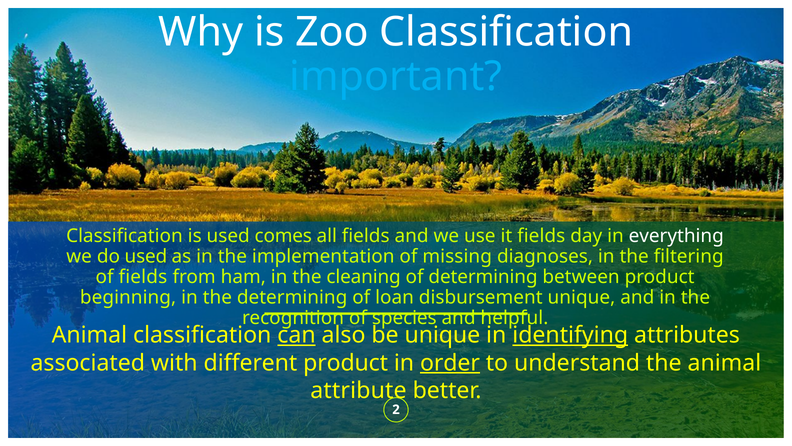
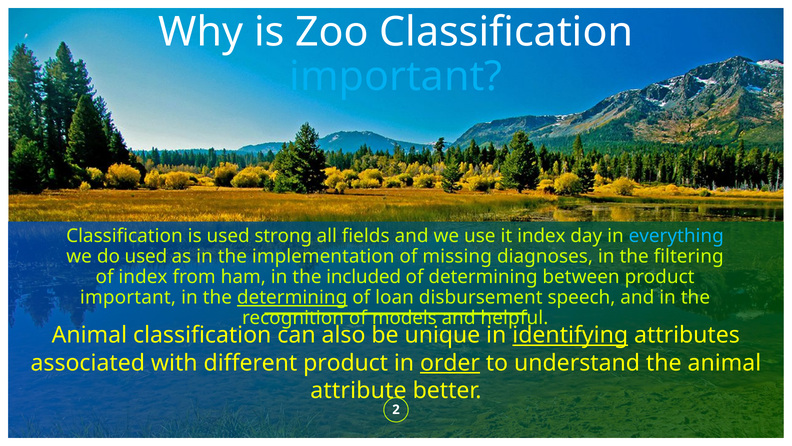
comes: comes -> strong (283, 236)
it fields: fields -> index (541, 236)
everything colour: white -> light blue (676, 236)
of fields: fields -> index (143, 277)
cleaning: cleaning -> included (364, 277)
beginning: beginning -> important (128, 297)
determining underline: none -> present (292, 297)
disbursement unique: unique -> speech (581, 297)
species: species -> models (404, 318)
can underline: present -> none (297, 335)
